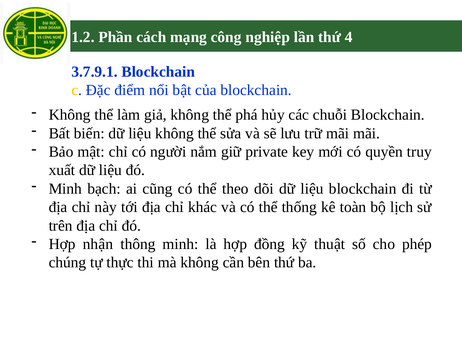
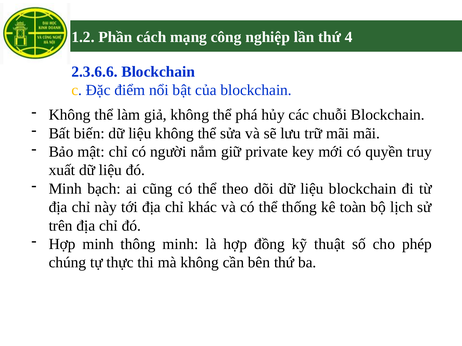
3.7.9.1: 3.7.9.1 -> 2.3.6.6 (95, 72)
Hợp nhận: nhận -> minh (98, 244)
